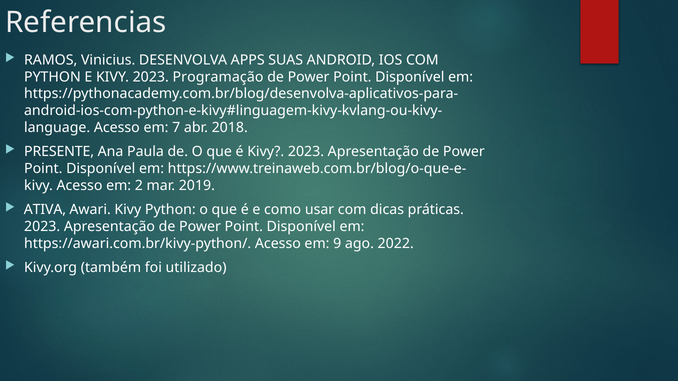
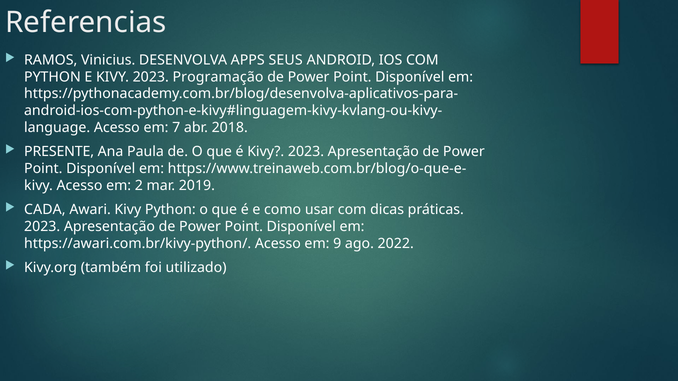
SUAS: SUAS -> SEUS (286, 60)
ATIVA: ATIVA -> CADA (45, 210)
